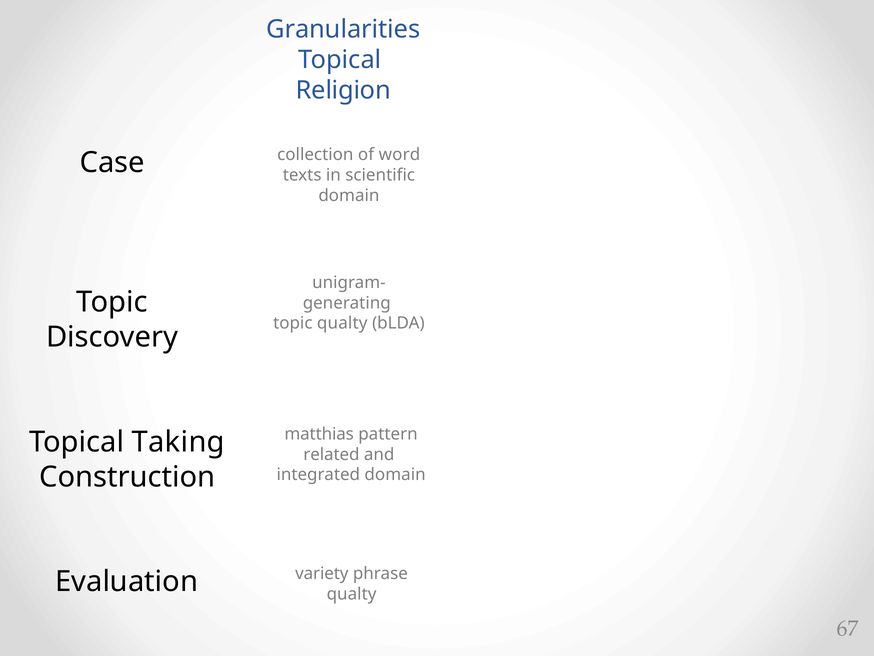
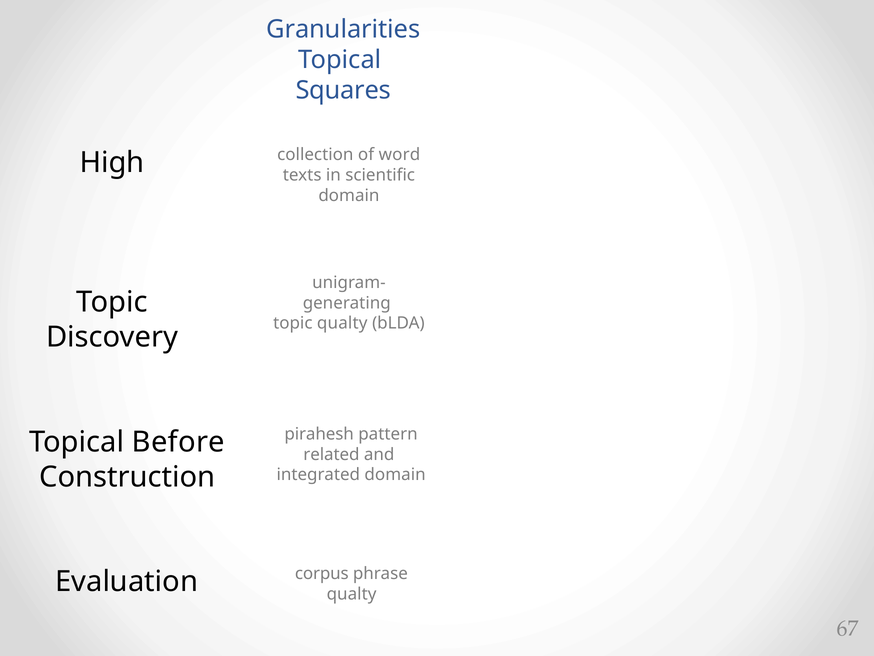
Religion: Religion -> Squares (343, 90)
Case: Case -> High (112, 163)
matthias: matthias -> pirahesh (319, 434)
Taking: Taking -> Before (178, 442)
variety: variety -> corpus (322, 573)
